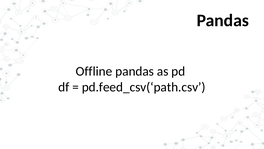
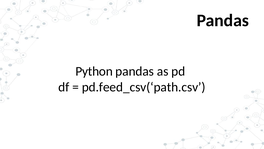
Offline: Offline -> Python (94, 71)
